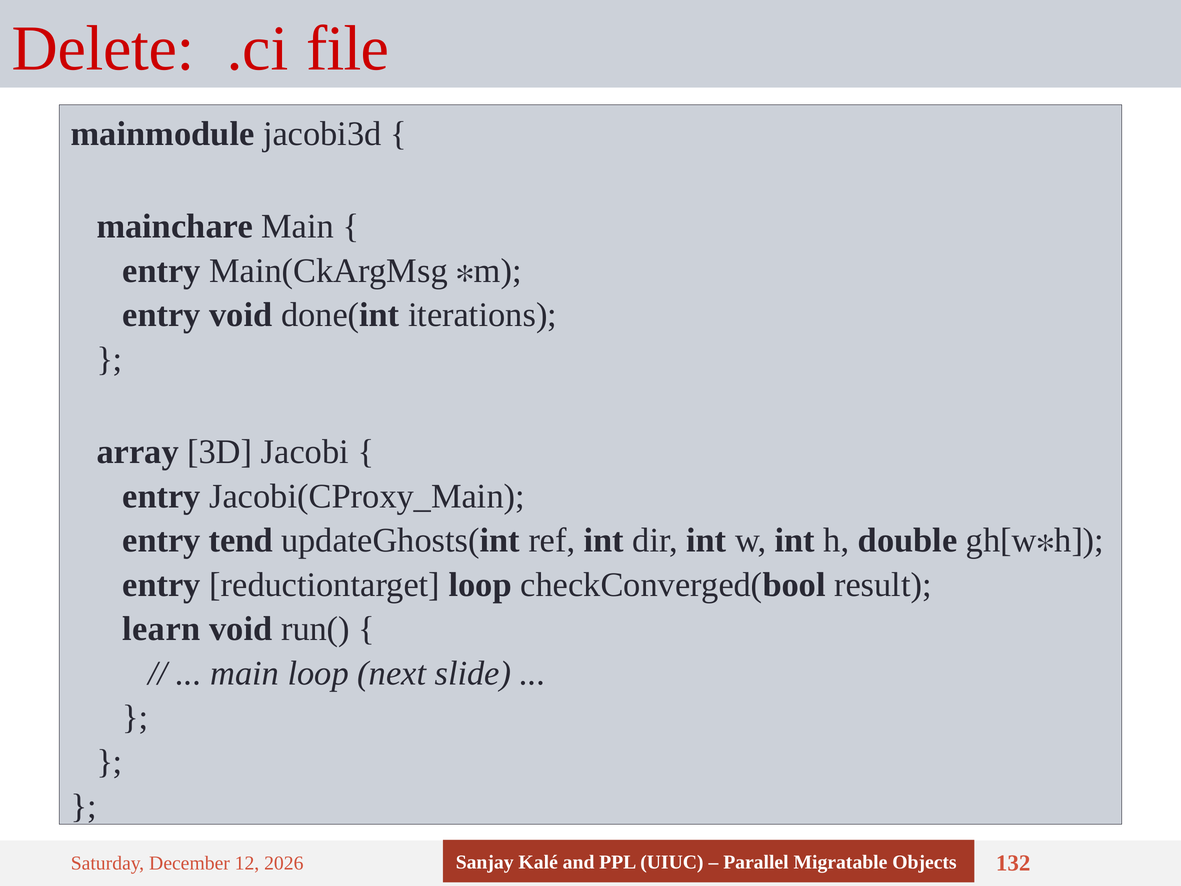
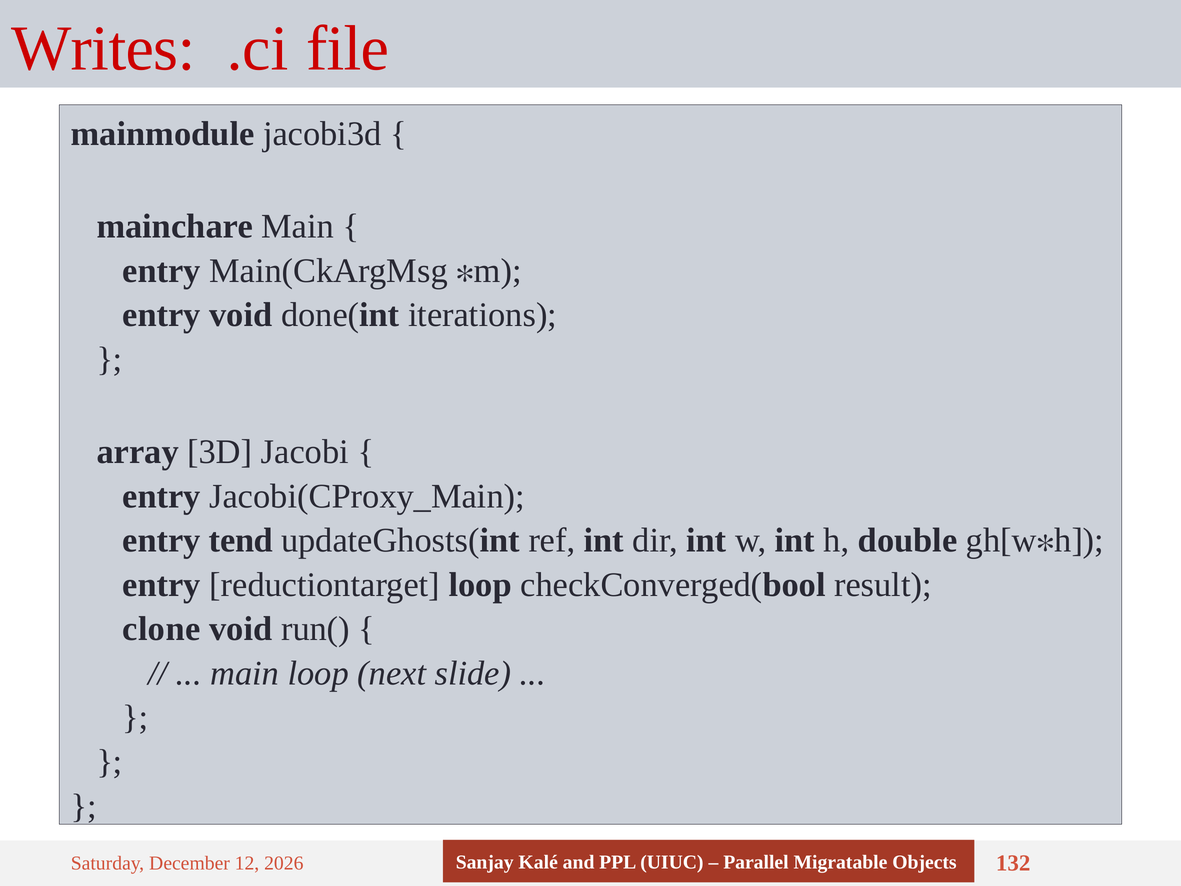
Delete: Delete -> Writes (103, 49)
learn: learn -> clone (161, 629)
